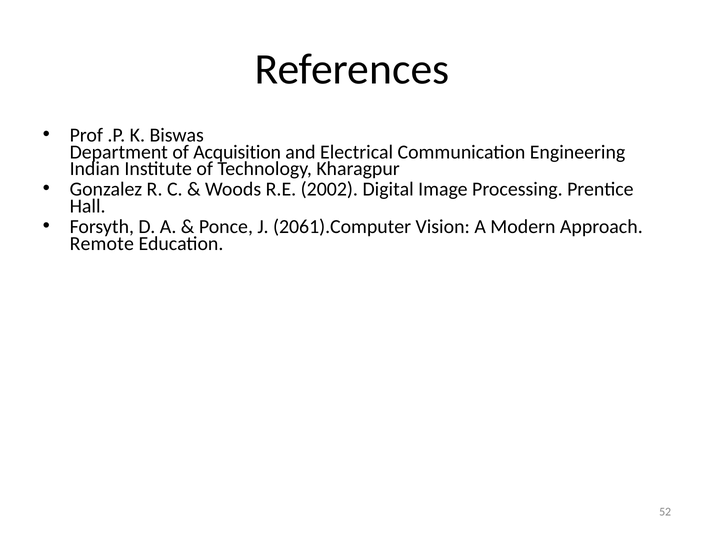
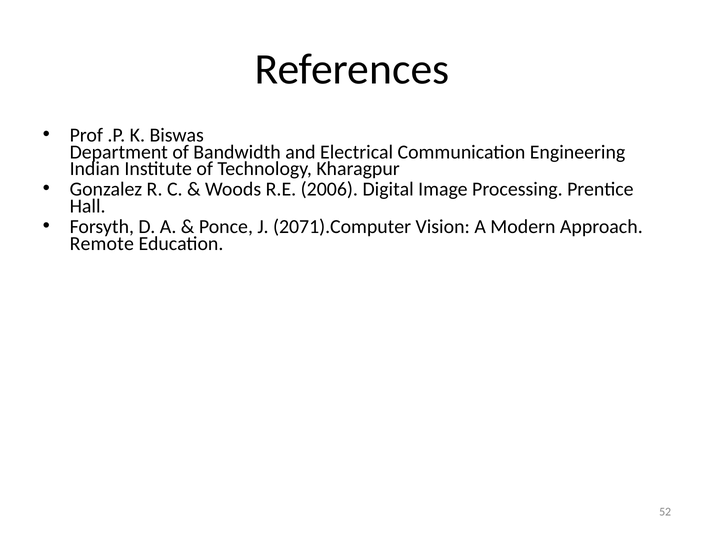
Acquisition: Acquisition -> Bandwidth (237, 152)
2002: 2002 -> 2006 (329, 189)
2061).Computer: 2061).Computer -> 2071).Computer (342, 227)
